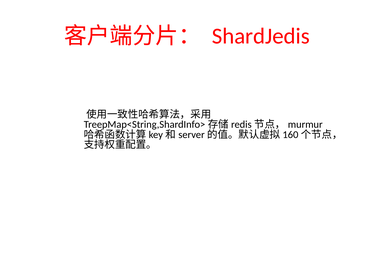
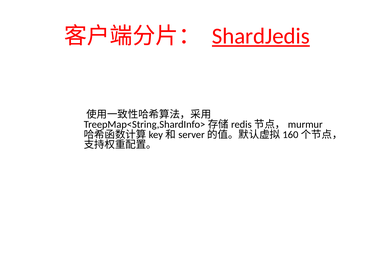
ShardJedis underline: none -> present (261, 36)
